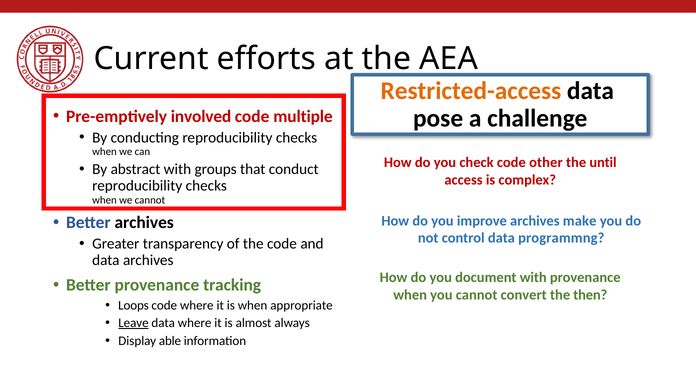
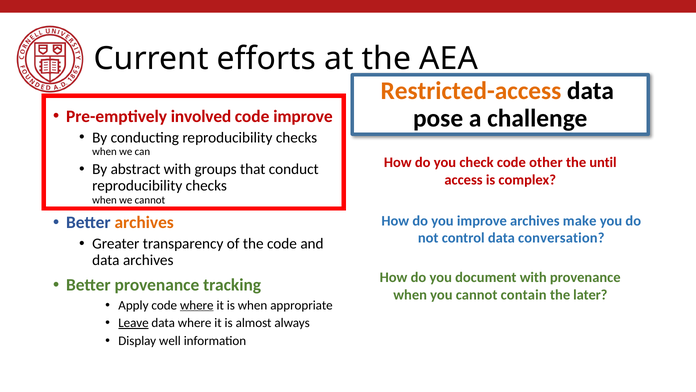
code multiple: multiple -> improve (303, 116)
archives colour: black -> orange (144, 222)
programmng: programmng -> conversation (561, 238)
convert: convert -> contain (524, 295)
then: then -> later (590, 295)
Loops: Loops -> Apply (133, 305)
where underline: none -> present (197, 305)
able: able -> well (170, 340)
